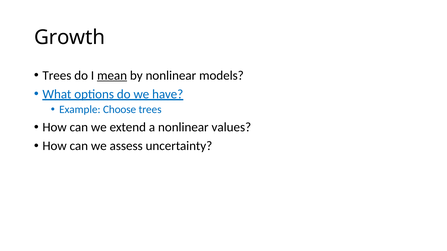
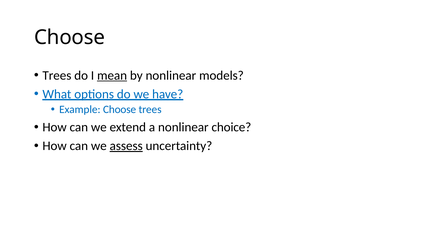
Growth: Growth -> Choose (70, 38)
values: values -> choice (231, 127)
assess underline: none -> present (126, 146)
